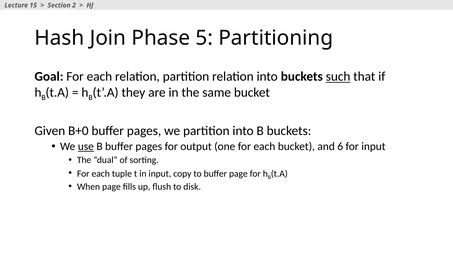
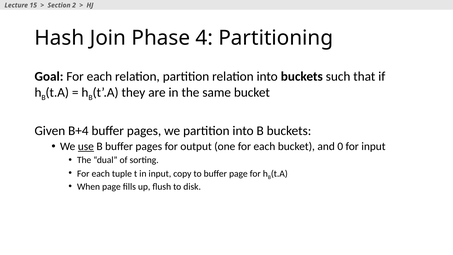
5: 5 -> 4 (204, 38)
such underline: present -> none (338, 77)
B+0: B+0 -> B+4 (78, 131)
6: 6 -> 0 (340, 146)
